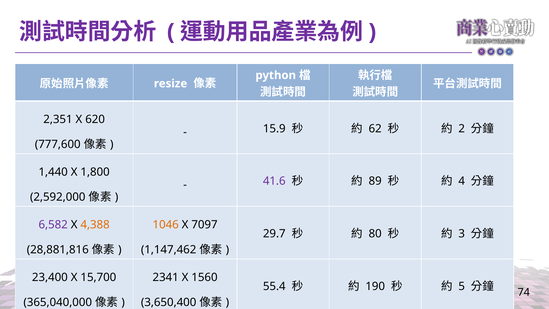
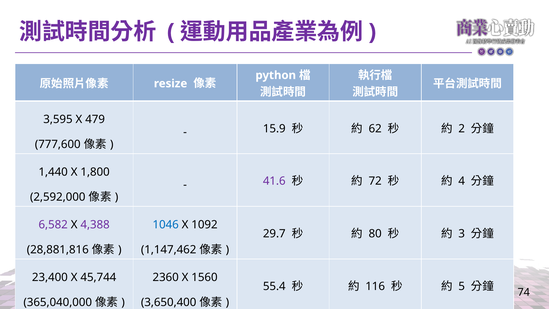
2,351: 2,351 -> 3,595 (58, 119)
620: 620 -> 479 (95, 119)
89: 89 -> 72 (375, 181)
4,388 colour: orange -> purple (95, 225)
1046 colour: orange -> blue (166, 225)
7097: 7097 -> 1092 (204, 225)
15,700: 15,700 -> 45,744 (98, 277)
2341: 2341 -> 2360 (166, 277)
190: 190 -> 116 (375, 286)
